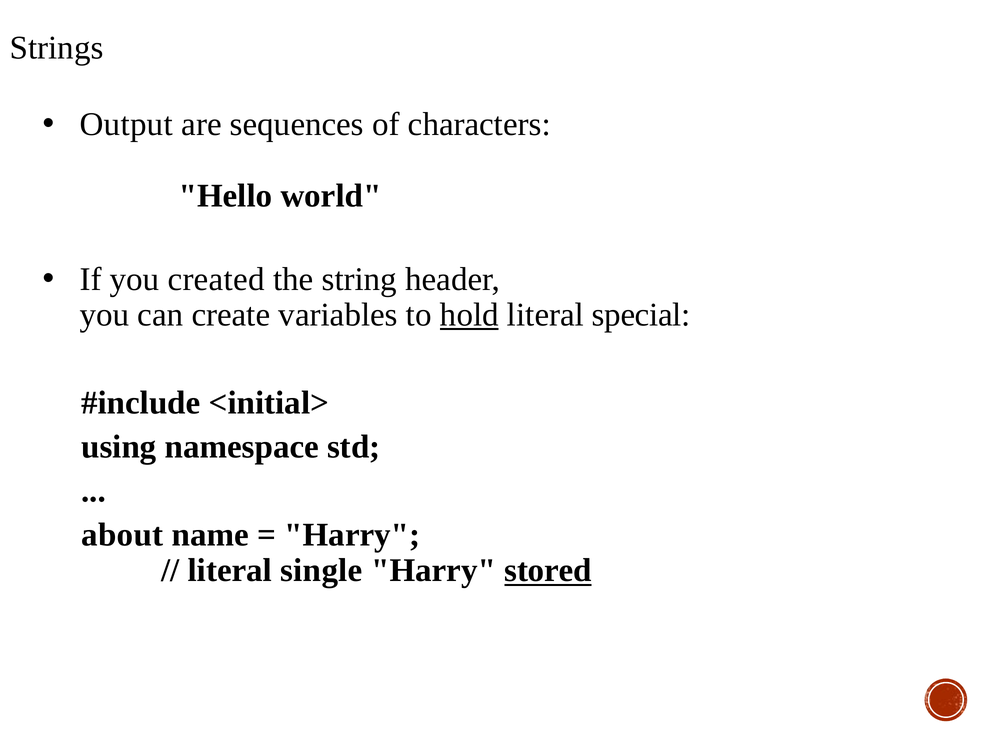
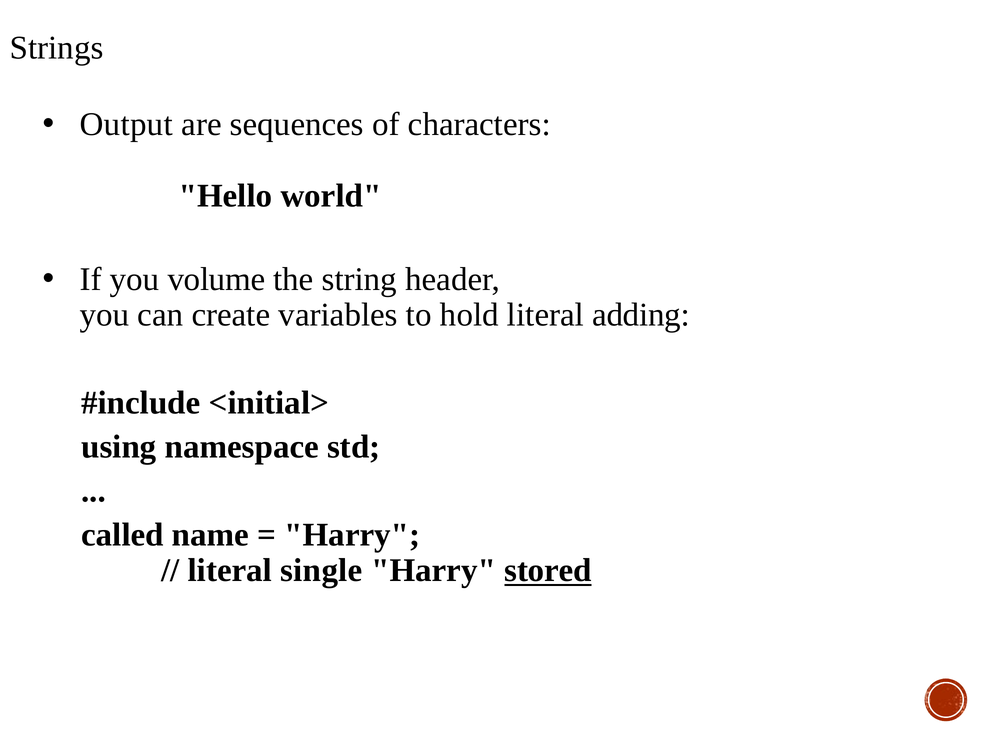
created: created -> volume (216, 279)
hold underline: present -> none (469, 315)
special: special -> adding (641, 315)
about: about -> called (122, 535)
